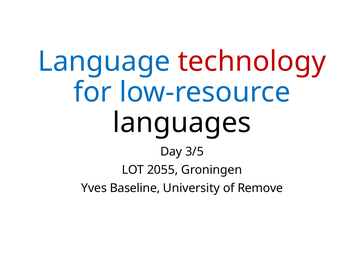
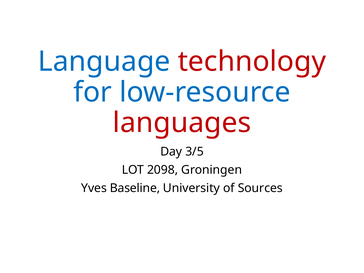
languages colour: black -> red (182, 123)
2055: 2055 -> 2098 (163, 170)
Remove: Remove -> Sources (260, 188)
